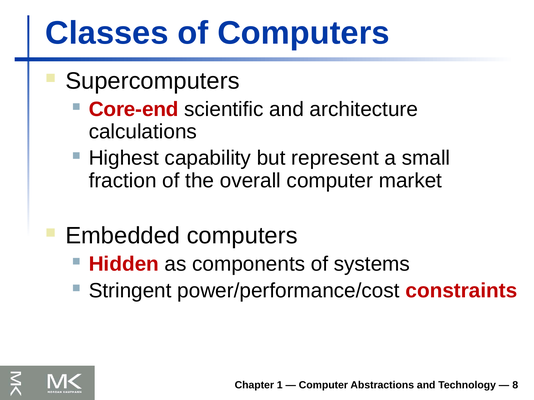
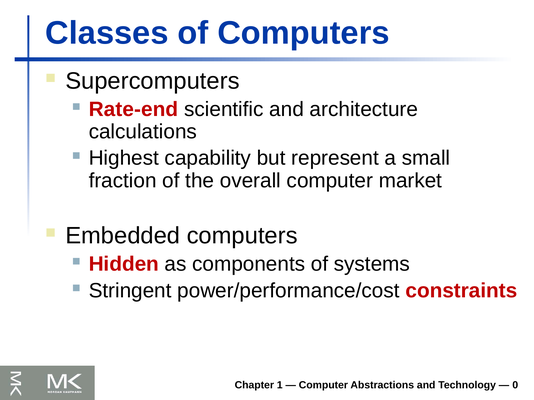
Core-end: Core-end -> Rate-end (134, 109)
8: 8 -> 0 (515, 385)
